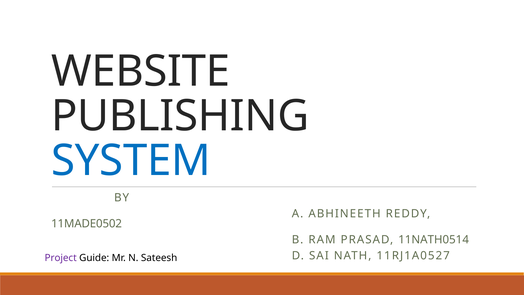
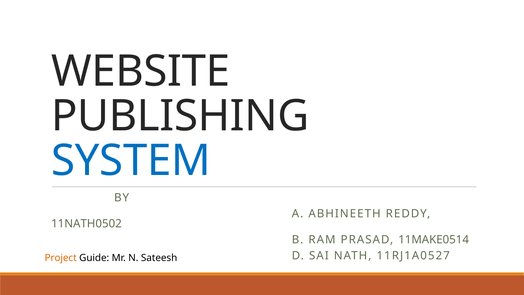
11MADE0502: 11MADE0502 -> 11NATH0502 (86, 224)
11NATH0514: 11NATH0514 -> 11MAKE0514 (434, 240)
Project colour: purple -> orange (61, 258)
